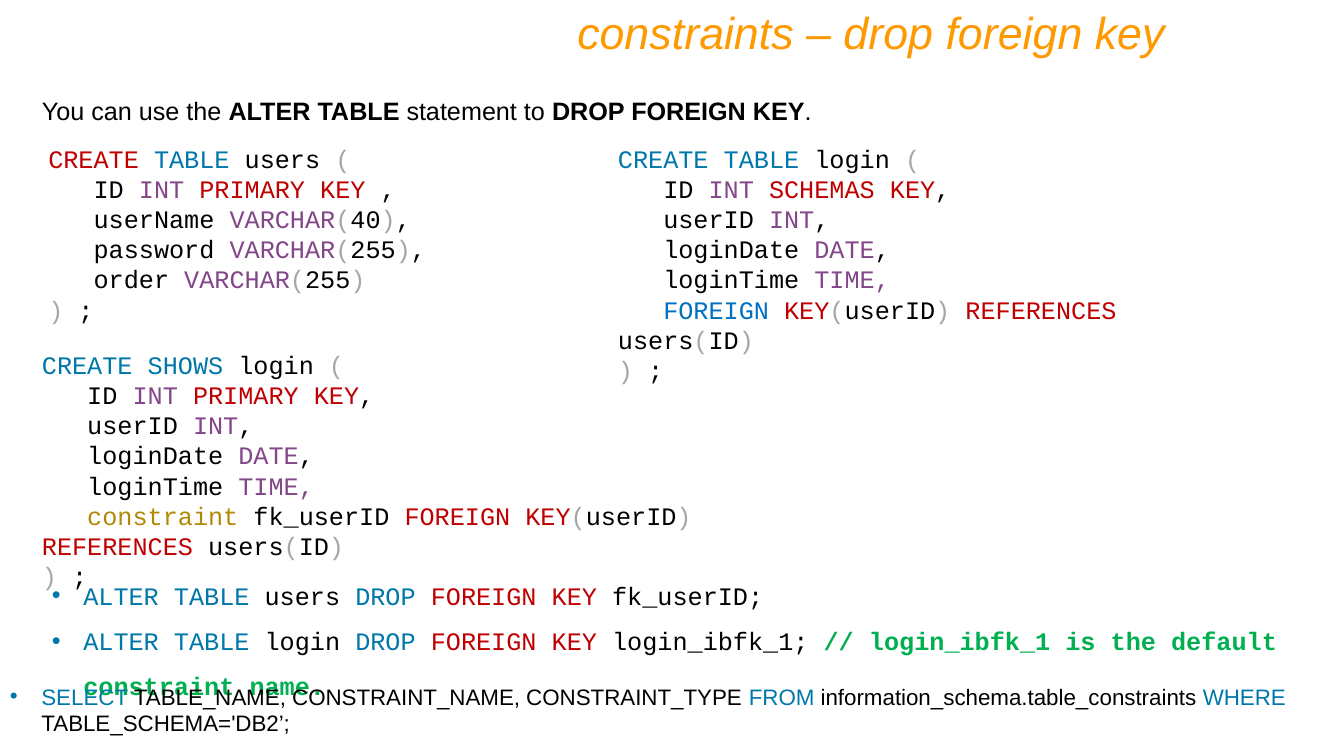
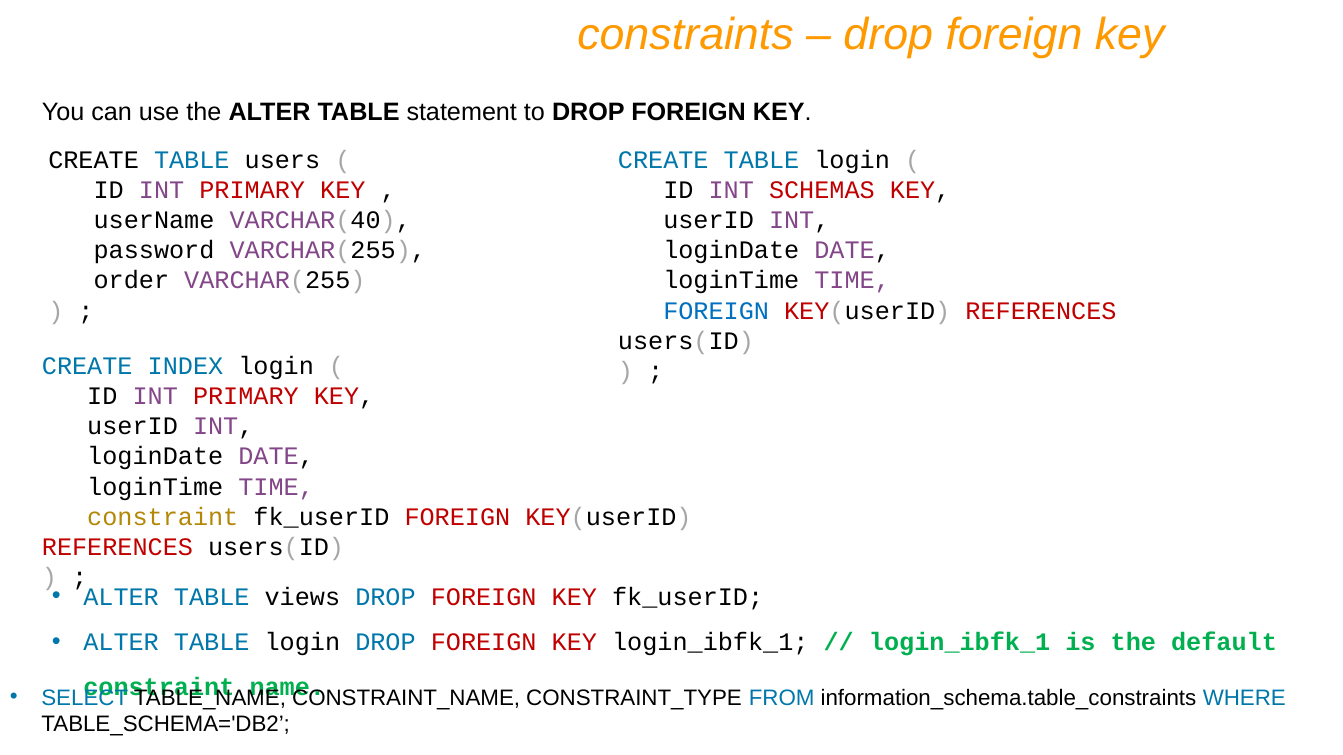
CREATE colour: red -> black (94, 160)
SHOWS: SHOWS -> INDEX (185, 366)
ALTER TABLE users: users -> views (302, 597)
